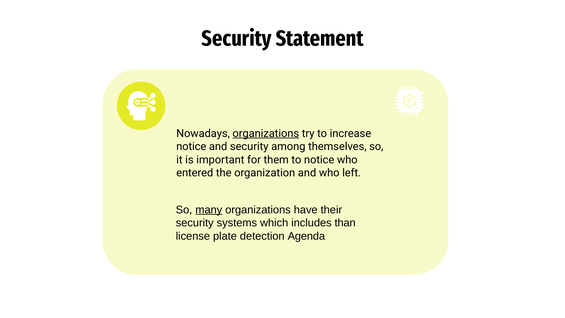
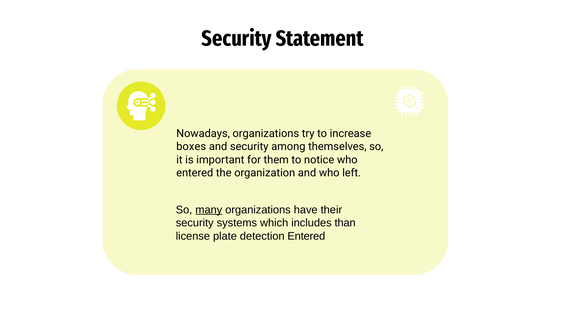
organizations underline: present -> none (266, 133)
notice: notice -> boxes (191, 147)
detection Agenda: Agenda -> Entered (306, 236)
